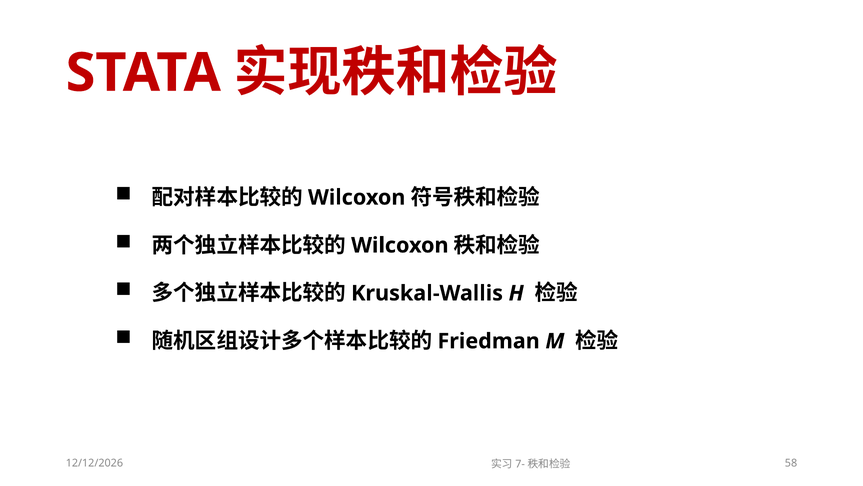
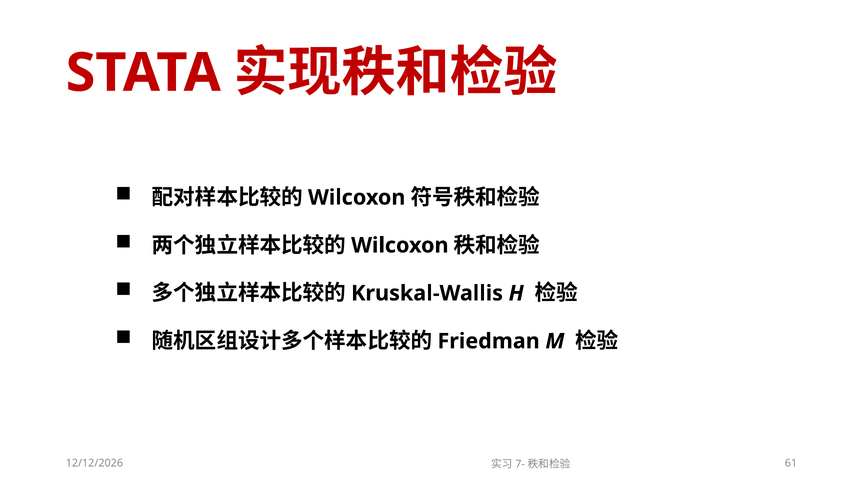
58: 58 -> 61 (791, 463)
